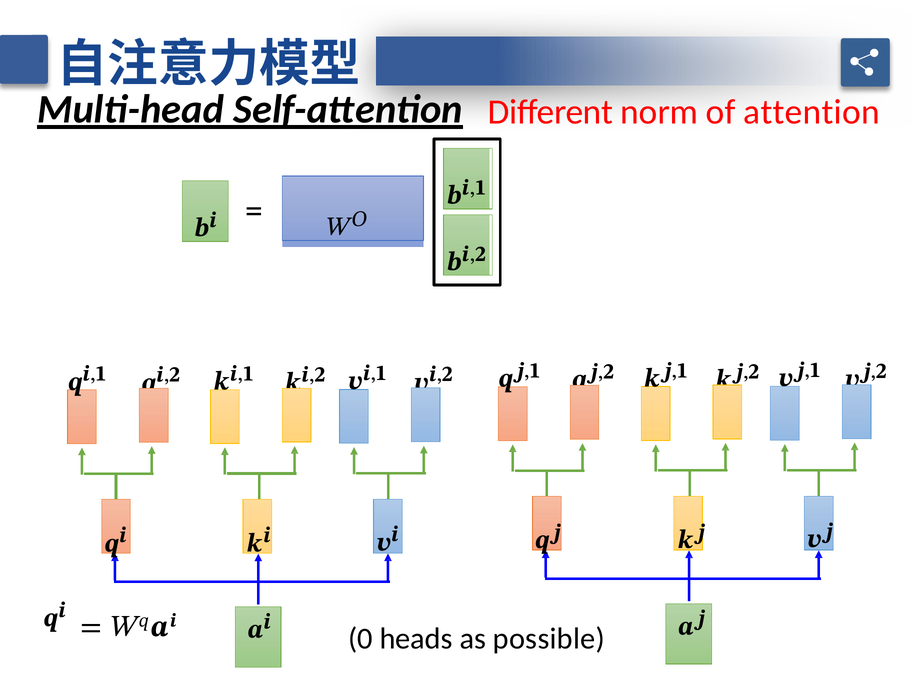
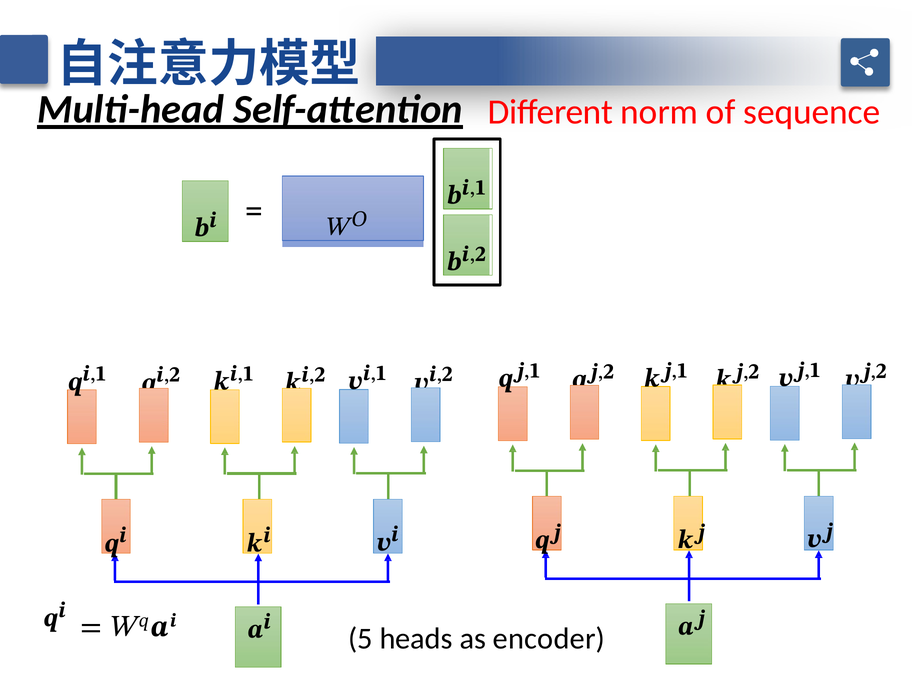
attention: attention -> sequence (812, 112)
0: 0 -> 5 (361, 639)
possible: possible -> encoder (549, 639)
